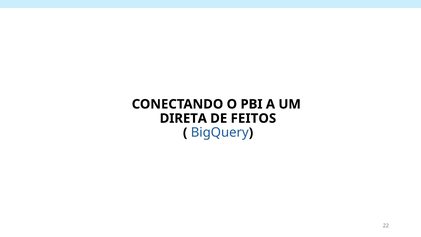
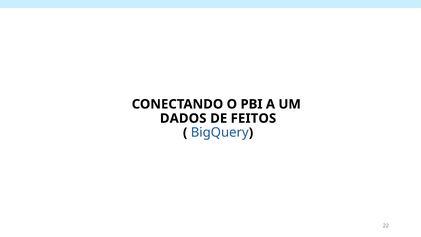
DIRETA: DIRETA -> DADOS (183, 118)
